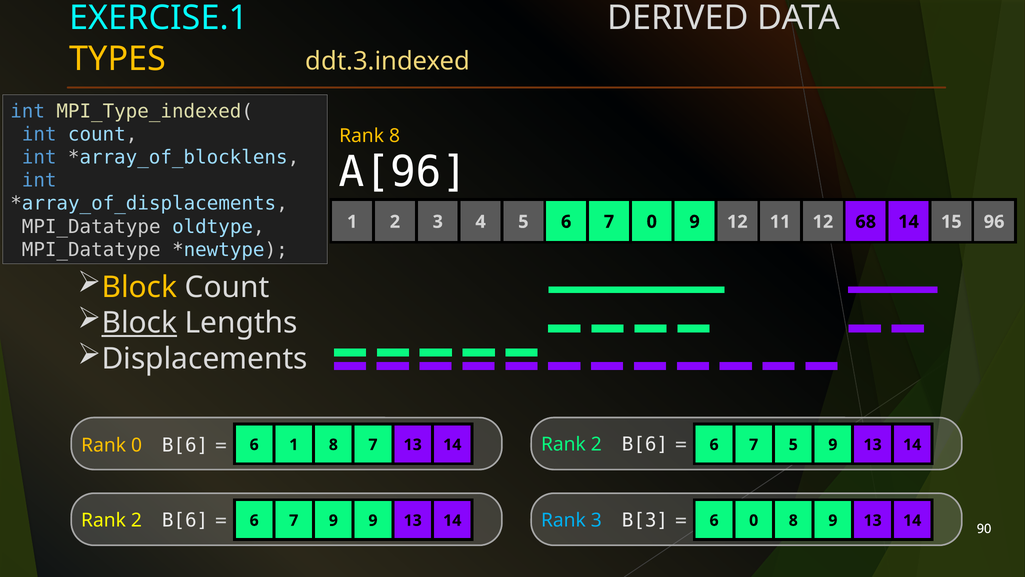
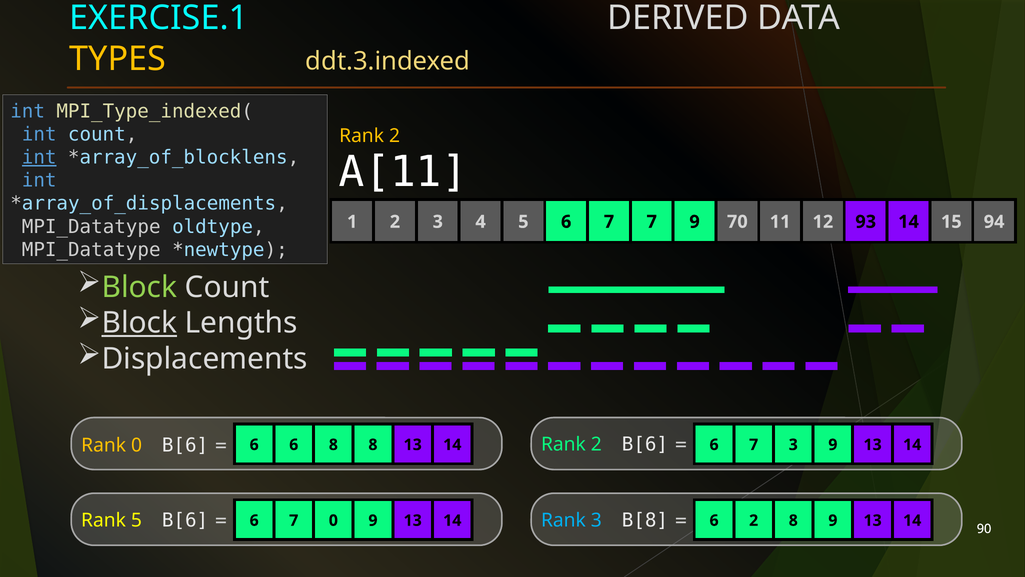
8: 8 -> 2 (395, 136)
int underline: none -> present (39, 157)
A[96: A[96 -> A[11 (403, 172)
7 0: 0 -> 7 (652, 222)
9 12: 12 -> 70 (737, 222)
68: 68 -> 93 (866, 222)
96: 96 -> 94 (994, 222)
Block colour: yellow -> light green (139, 287)
6 1: 1 -> 6 (294, 444)
8 7: 7 -> 8 (373, 444)
7 5: 5 -> 3 (793, 444)
2: 2 -> 5 (136, 520)
B[3: B[3 -> B[8 (645, 520)
7 9: 9 -> 0 (333, 520)
6 0: 0 -> 2 (754, 520)
